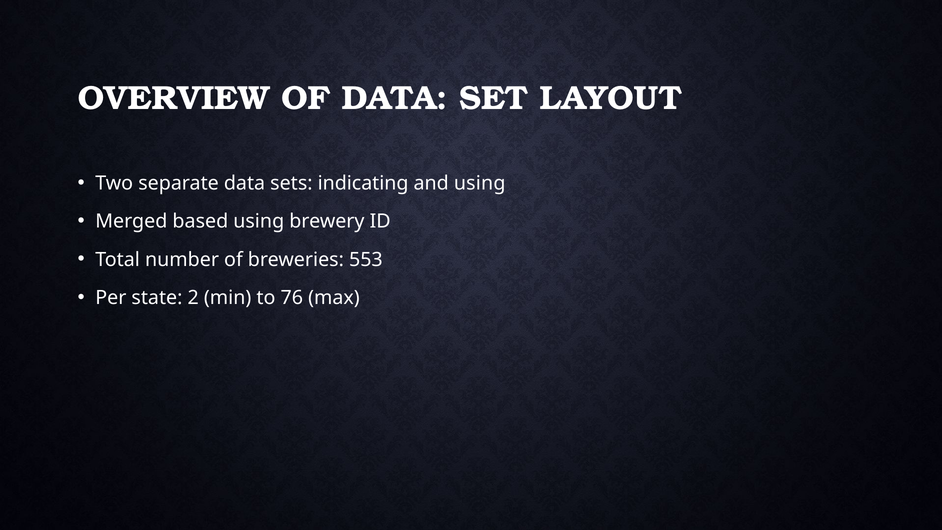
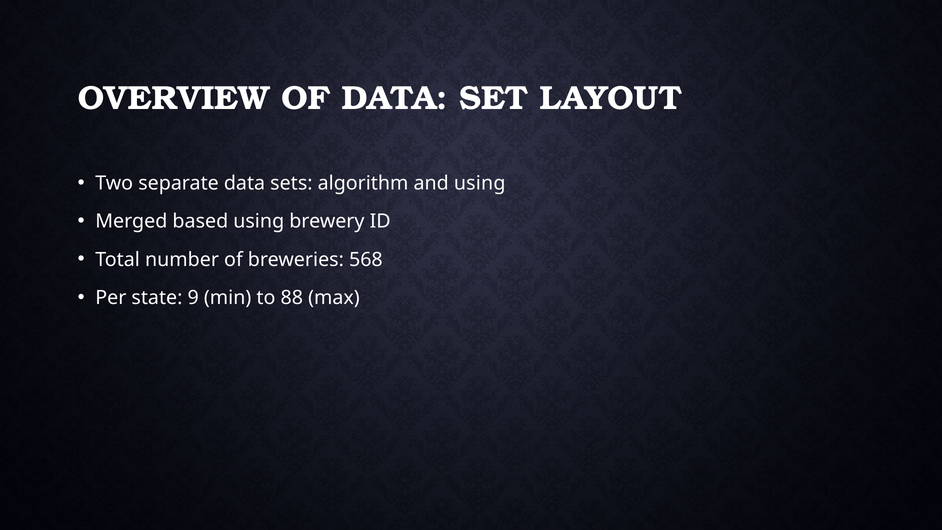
indicating: indicating -> algorithm (363, 183)
553: 553 -> 568 (366, 259)
2: 2 -> 9 (193, 298)
76: 76 -> 88 (292, 298)
